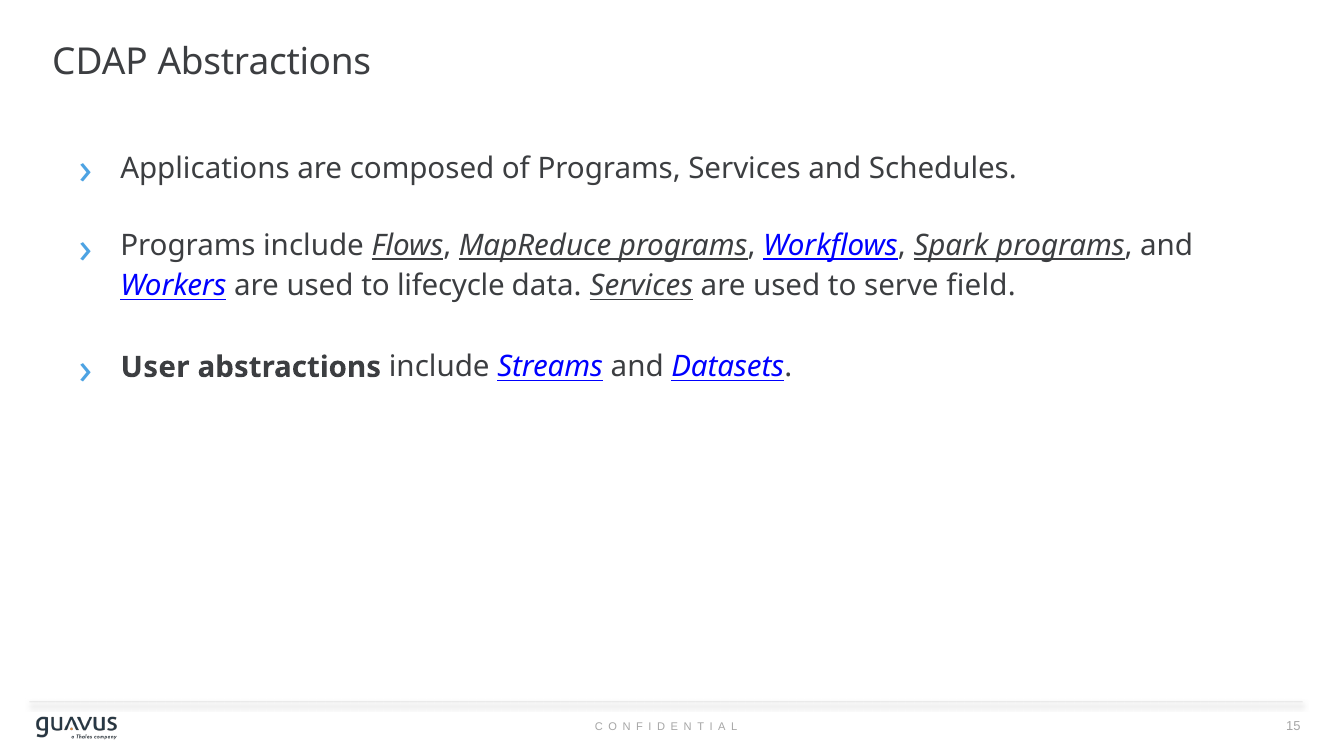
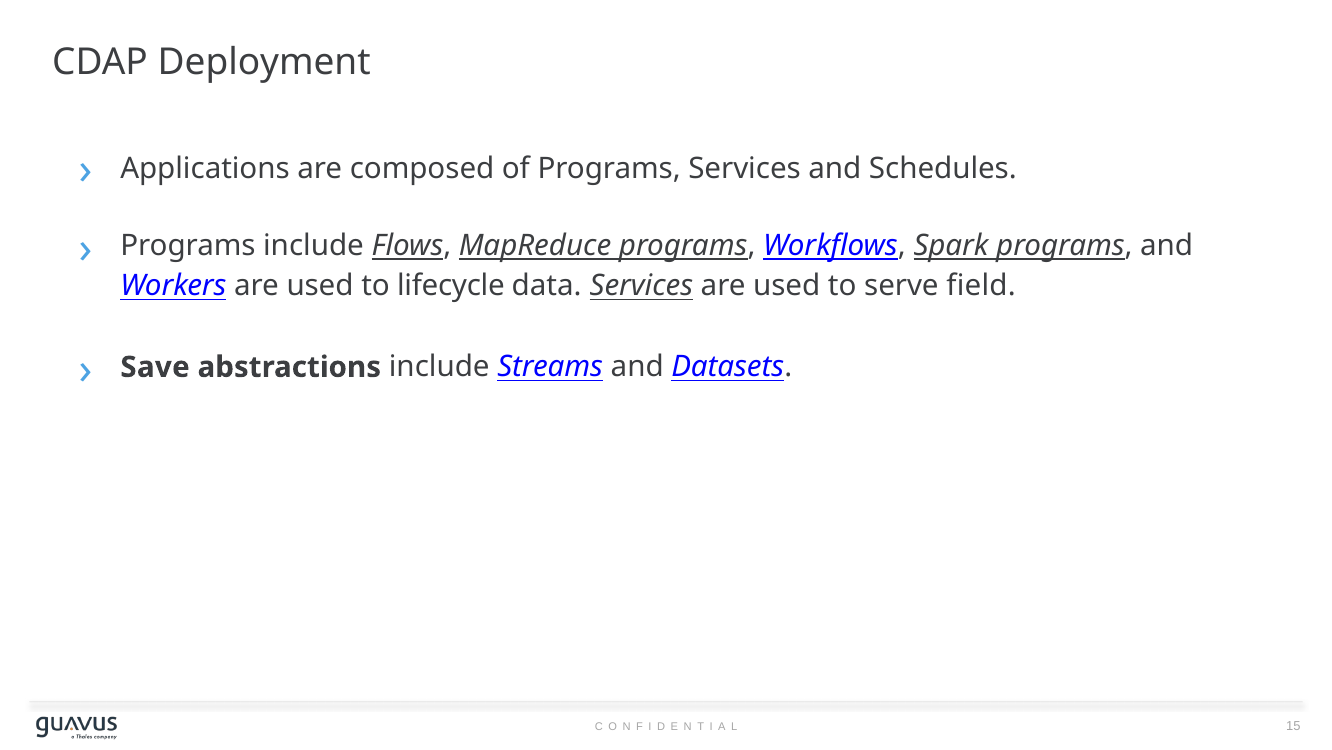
CDAP Abstractions: Abstractions -> Deployment (264, 62)
User: User -> Save (155, 367)
